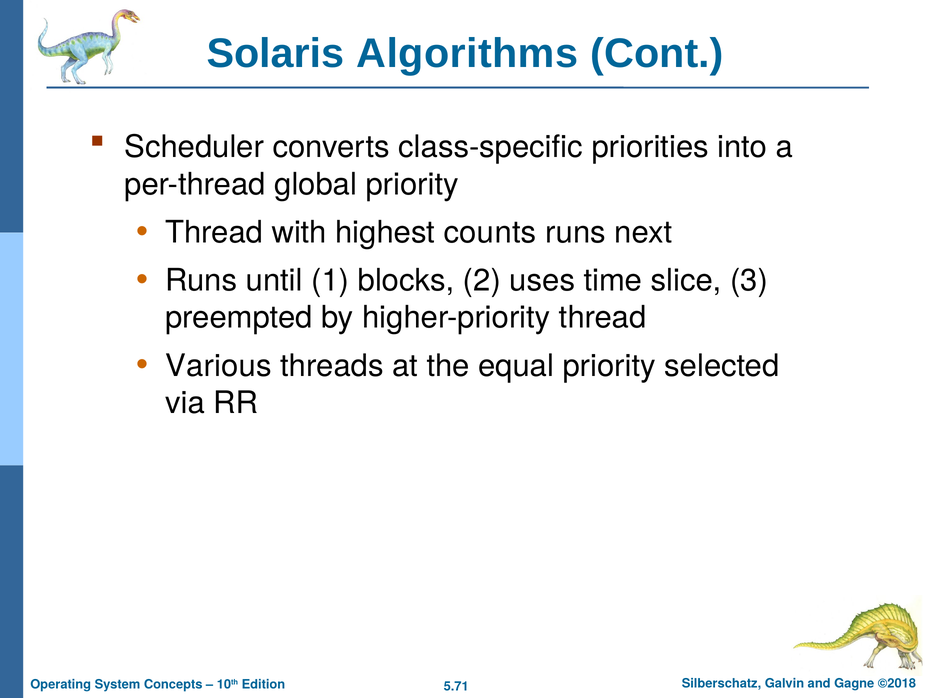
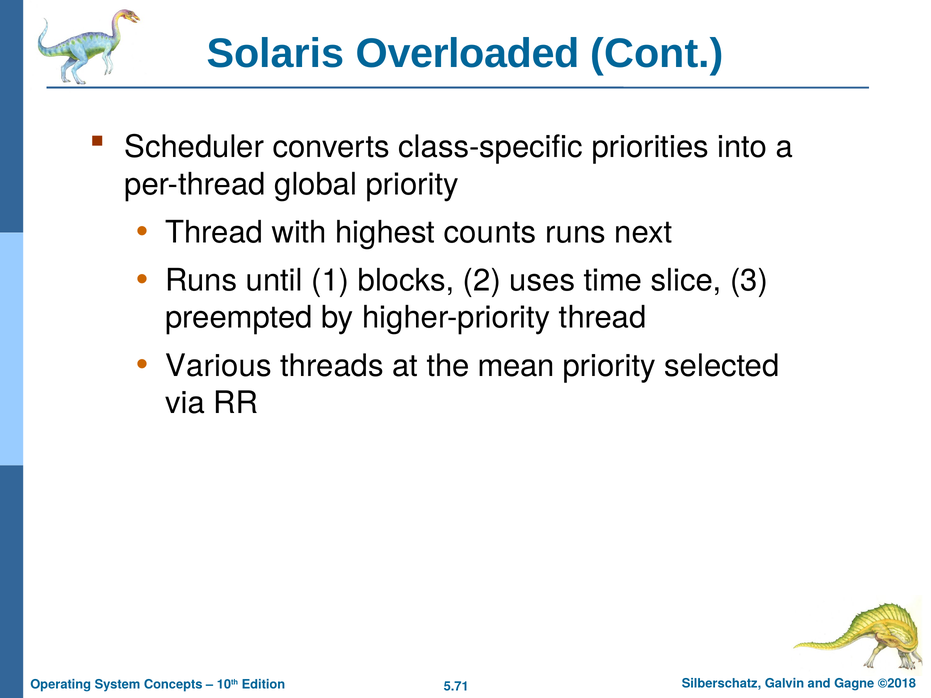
Algorithms: Algorithms -> Overloaded (468, 54)
equal: equal -> mean (516, 366)
